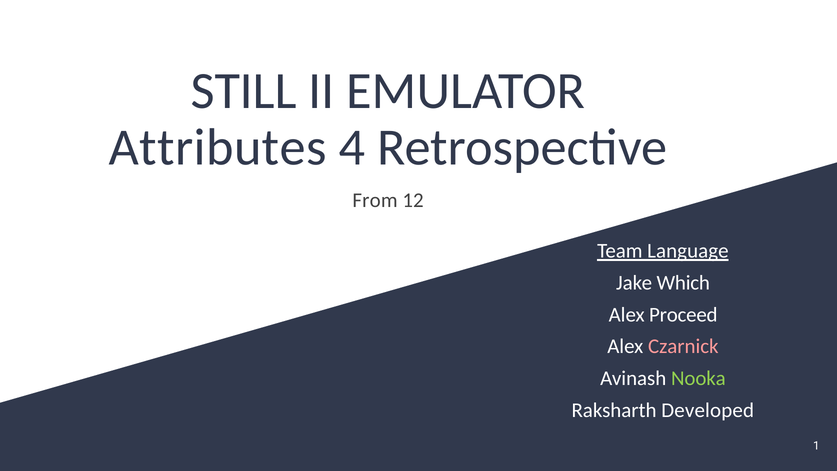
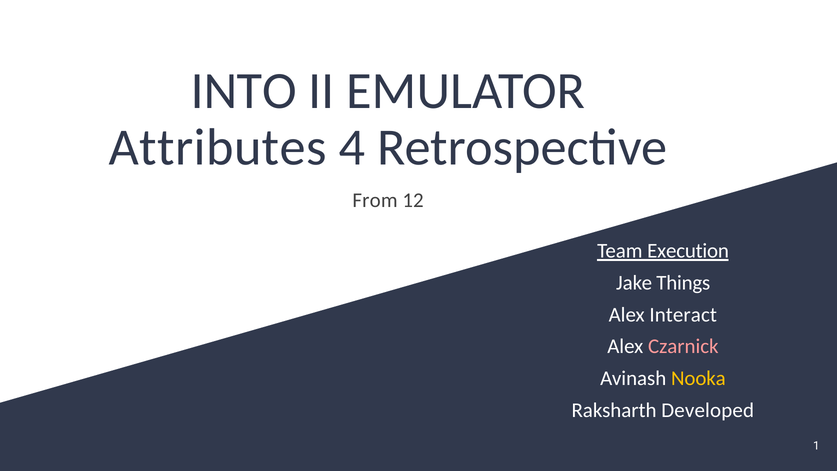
STILL: STILL -> INTO (244, 91)
Language: Language -> Execution (688, 251)
Which: Which -> Things (683, 283)
Proceed: Proceed -> Interact (683, 315)
Nooka colour: light green -> yellow (698, 378)
